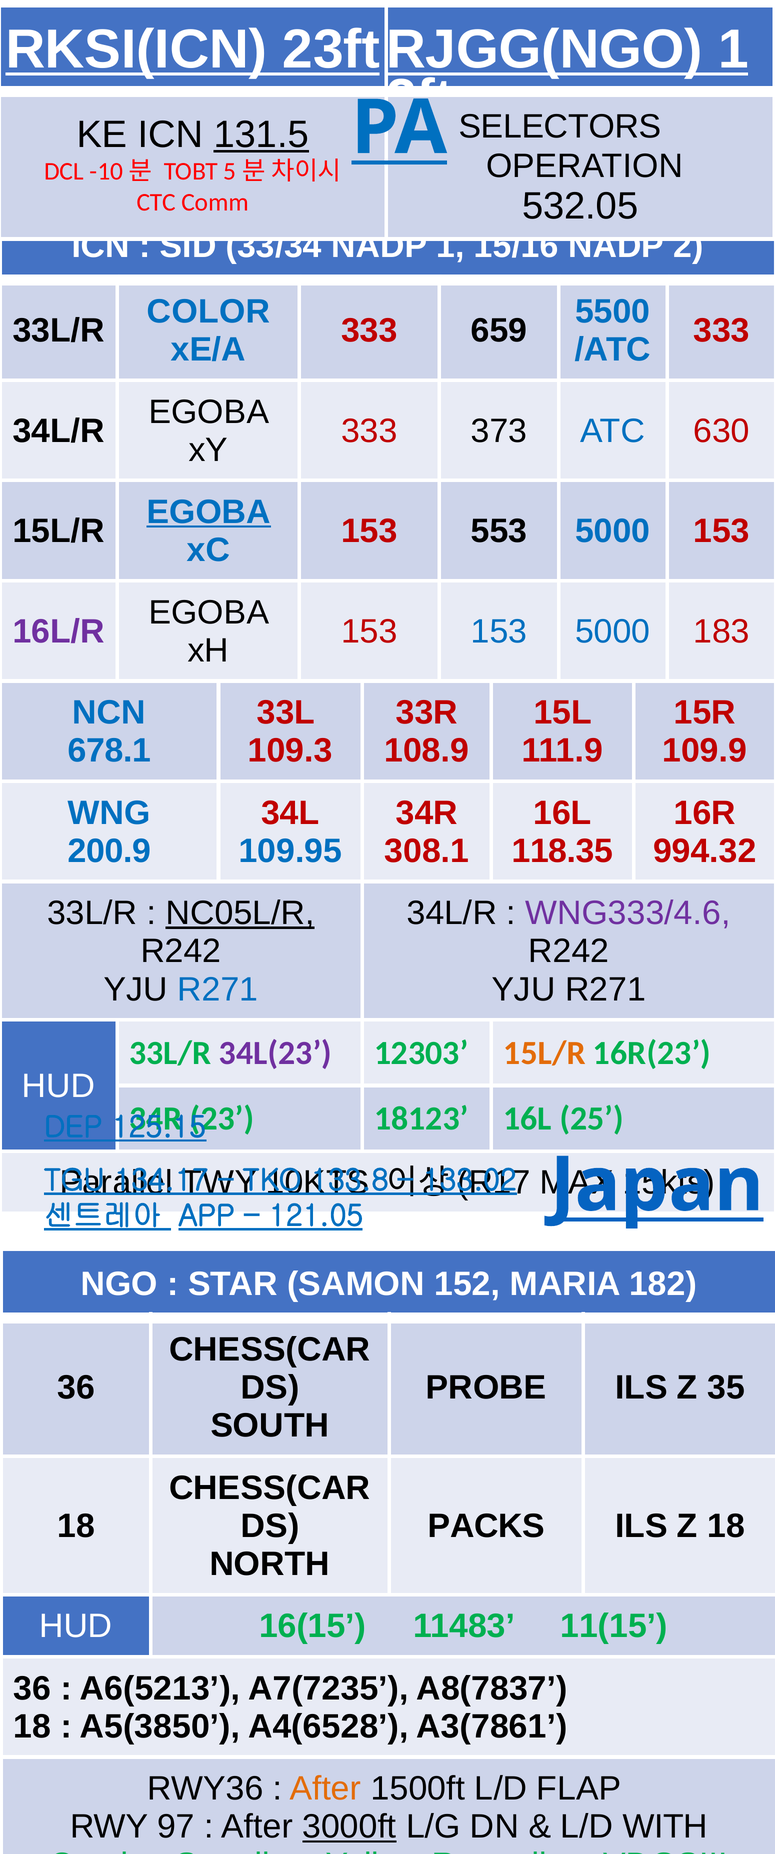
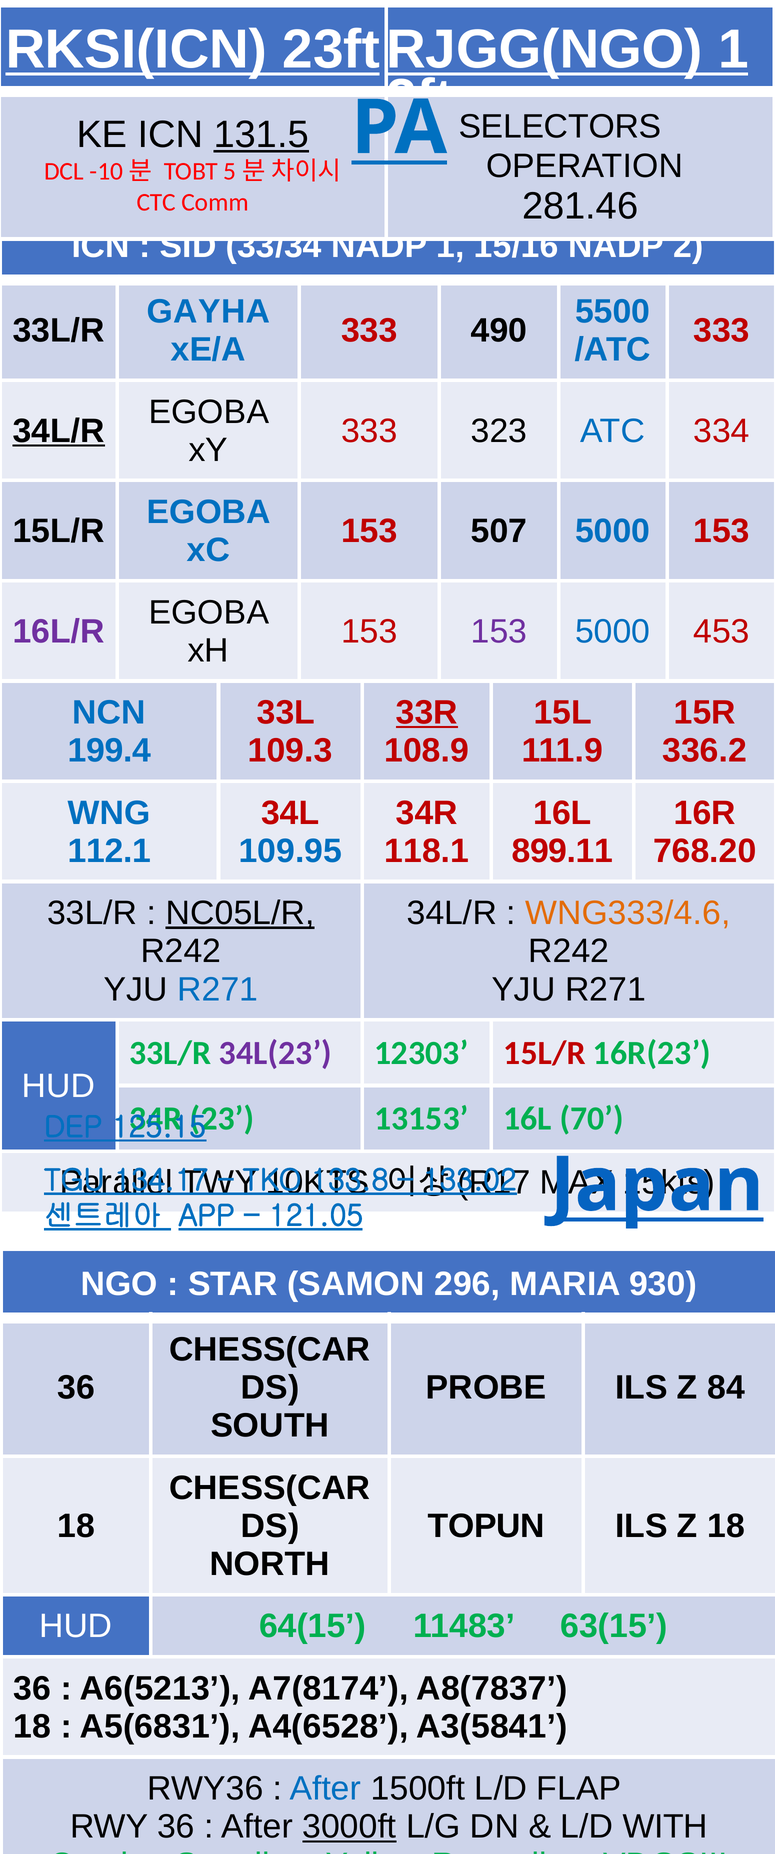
532.05: 532.05 -> 281.46 (580, 206)
COLOR: COLOR -> GAYHA (209, 312)
659: 659 -> 490 (499, 331)
34L/R underline: none -> present (59, 431)
373: 373 -> 323 (499, 431)
630: 630 -> 334 (722, 431)
EGOBA underline: present -> none (209, 512)
553: 553 -> 507 (499, 531)
153 colour: blue -> purple (499, 632)
183: 183 -> 453 (722, 632)
33R underline: none -> present (427, 713)
678.1: 678.1 -> 199.4 (109, 751)
109.9: 109.9 -> 336.2 (705, 751)
200.9: 200.9 -> 112.1 (109, 851)
308.1: 308.1 -> 118.1 (427, 851)
118.35: 118.35 -> 899.11 (562, 851)
994.32: 994.32 -> 768.20 (705, 851)
WNG333/4.6 colour: purple -> orange (628, 913)
15L/R colour: orange -> red (544, 1053)
18123: 18123 -> 13153 (421, 1119)
25: 25 -> 70 (592, 1119)
152: 152 -> 296 (467, 1284)
182: 182 -> 930 (663, 1284)
35: 35 -> 84 (726, 1388)
PACKS: PACKS -> TOPUN (486, 1526)
16(15: 16(15 -> 64(15 (313, 1627)
11(15: 11(15 -> 63(15 (614, 1627)
A7(7235: A7(7235 -> A7(8174 (328, 1689)
A5(3850: A5(3850 -> A5(6831 (160, 1727)
A3(7861: A3(7861 -> A3(5841 (492, 1727)
After colour: orange -> blue (325, 1789)
RWY 97: 97 -> 36 (176, 1827)
